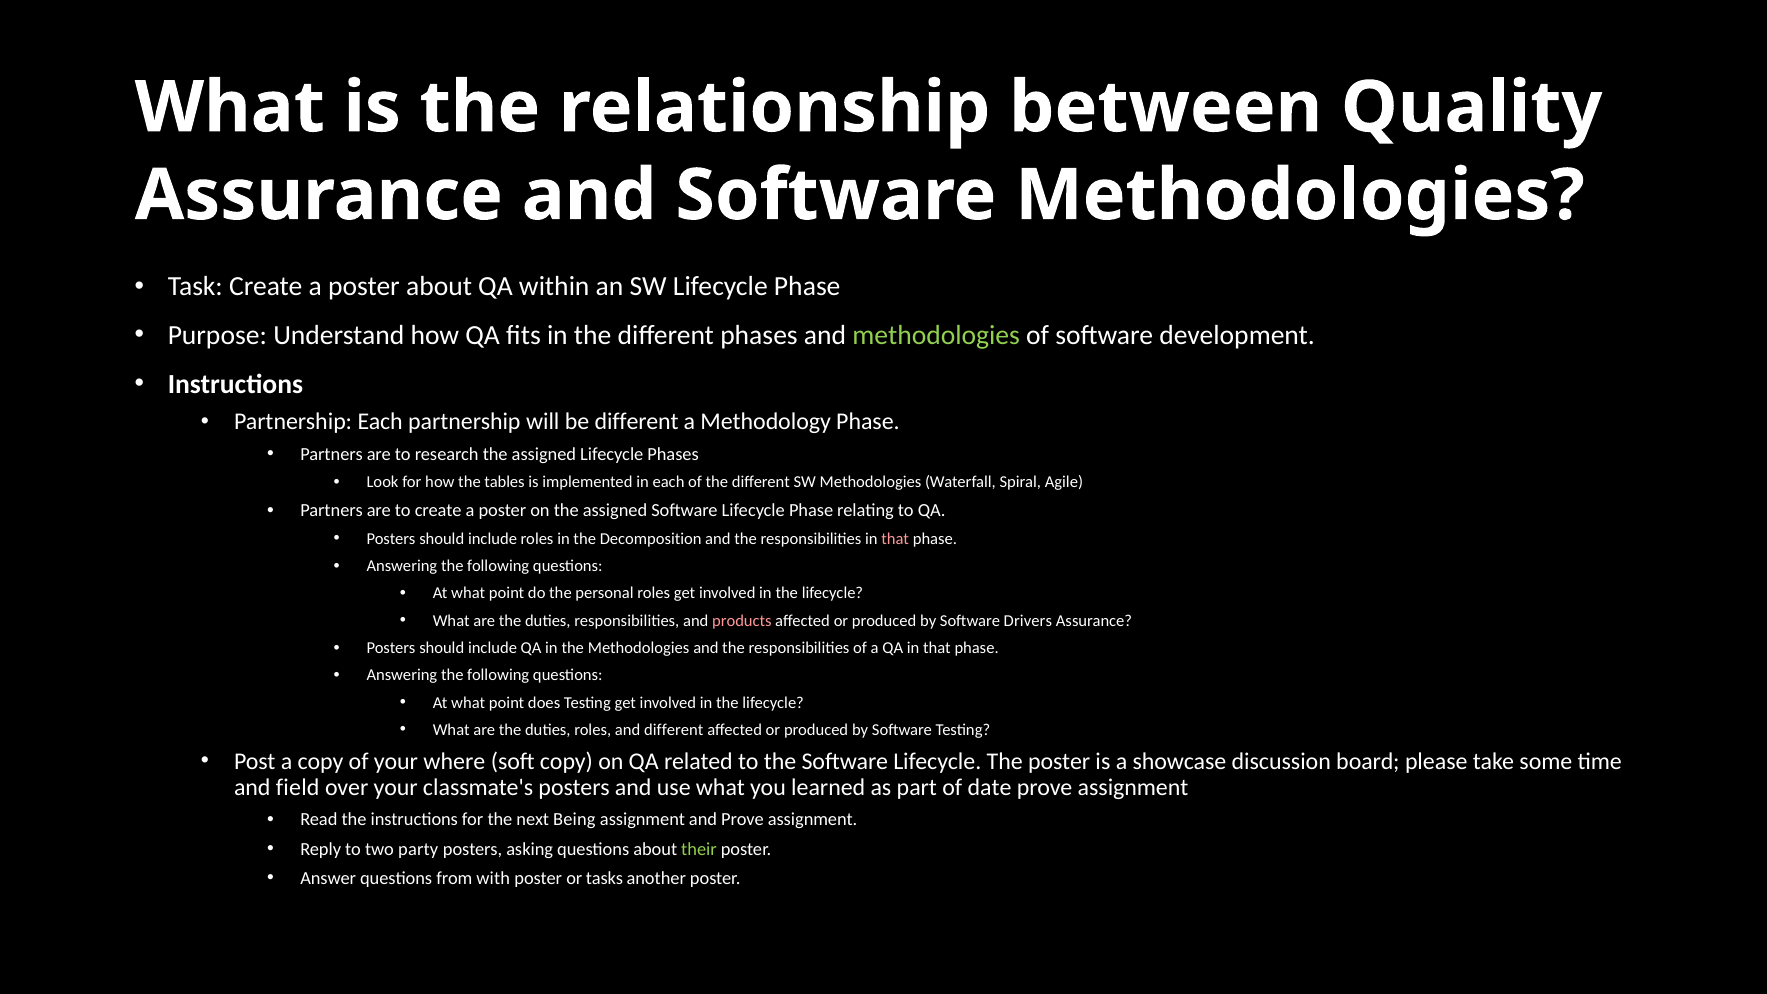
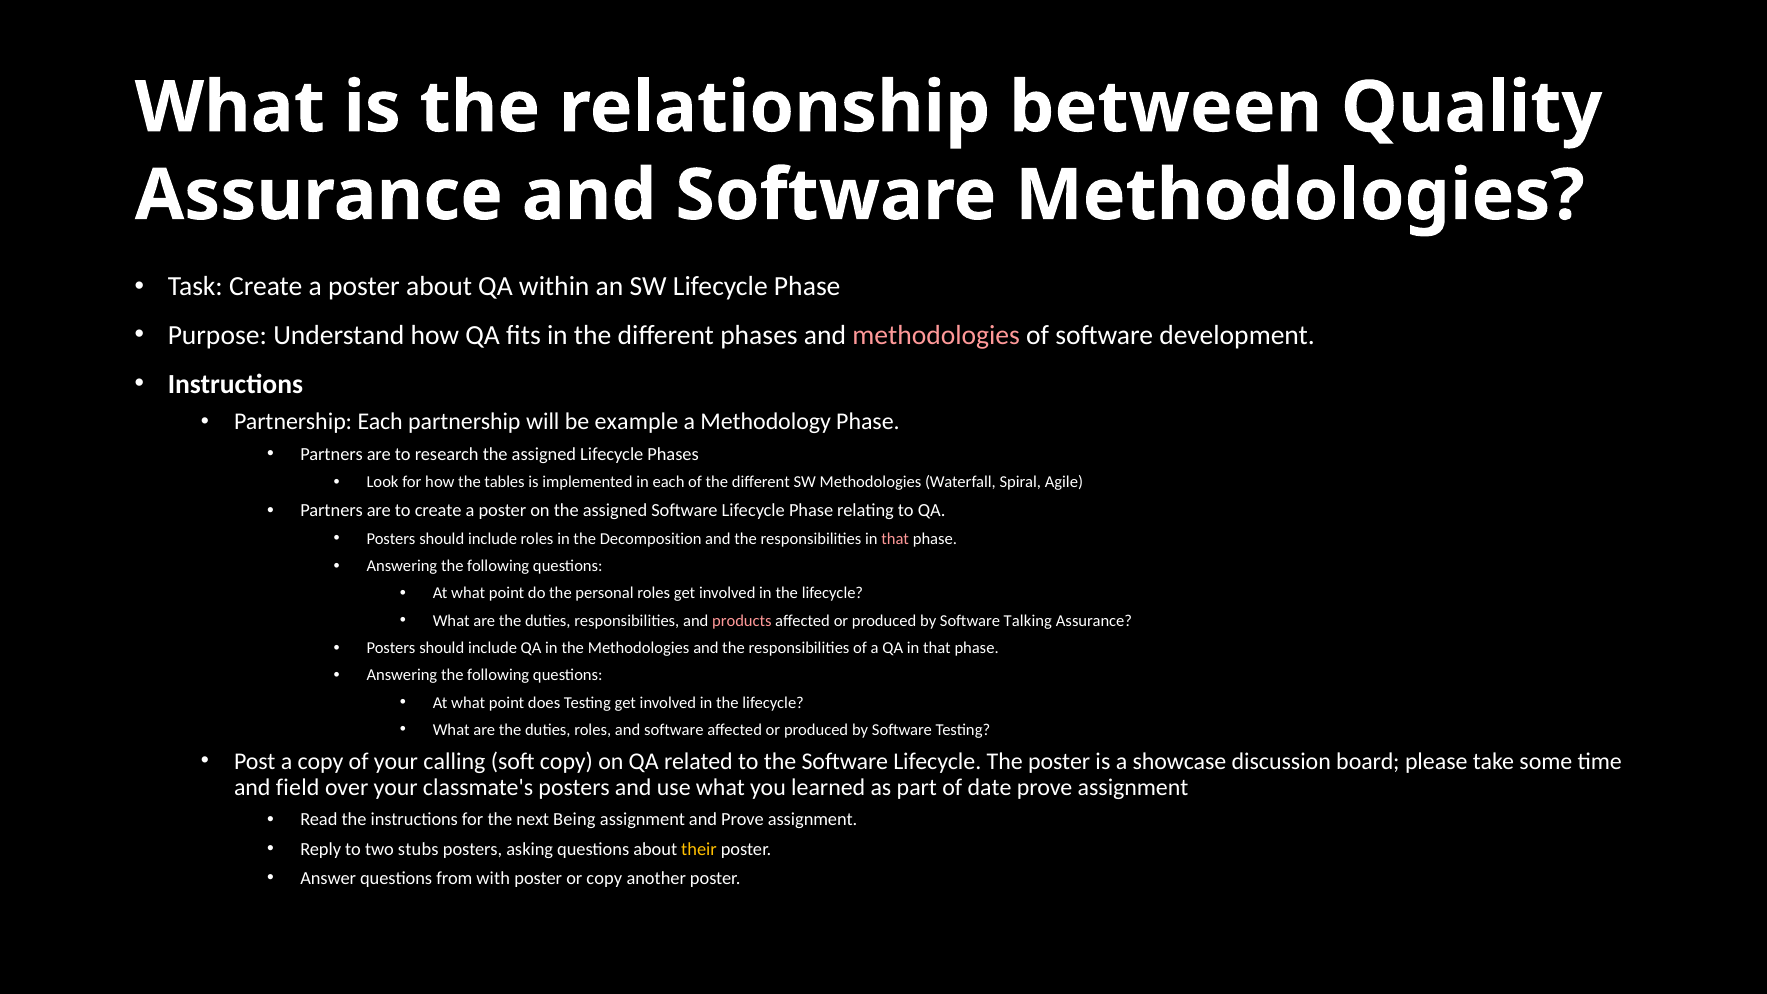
methodologies colour: light green -> pink (936, 335)
be different: different -> example (636, 422)
Drivers: Drivers -> Talking (1028, 621)
roles and different: different -> software (674, 730)
where: where -> calling (454, 761)
party: party -> stubs (418, 849)
their colour: light green -> yellow (699, 849)
or tasks: tasks -> copy (604, 878)
